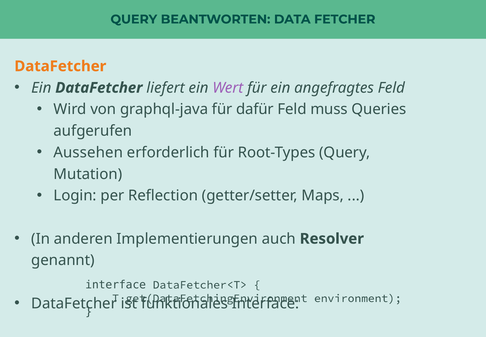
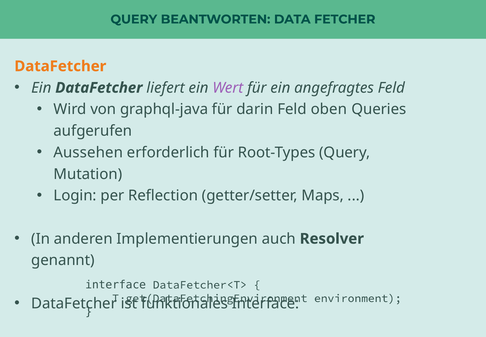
dafür: dafür -> darin (255, 109)
muss: muss -> oben (329, 109)
